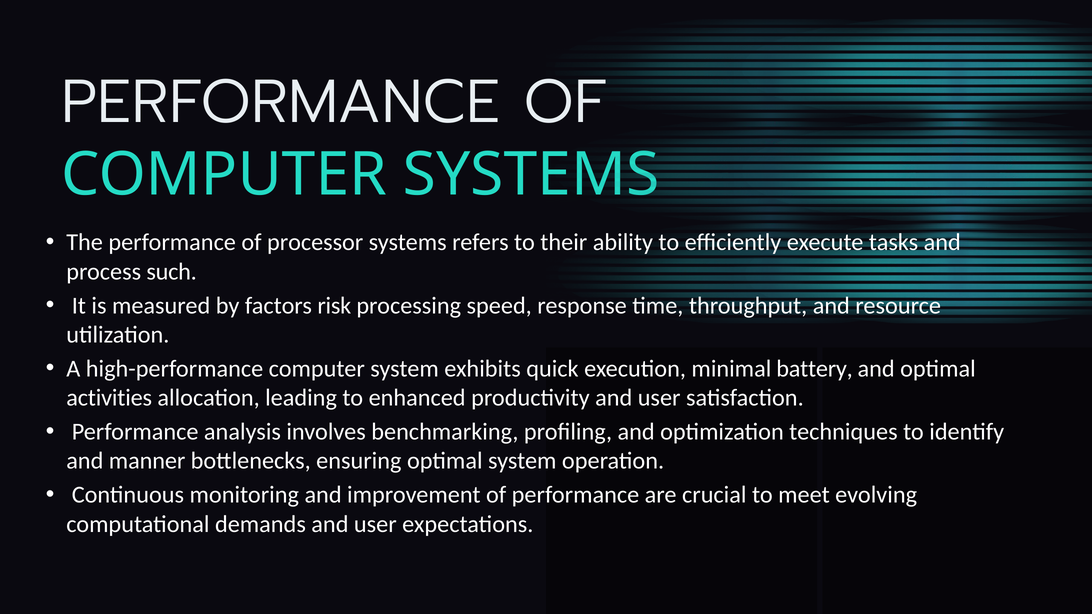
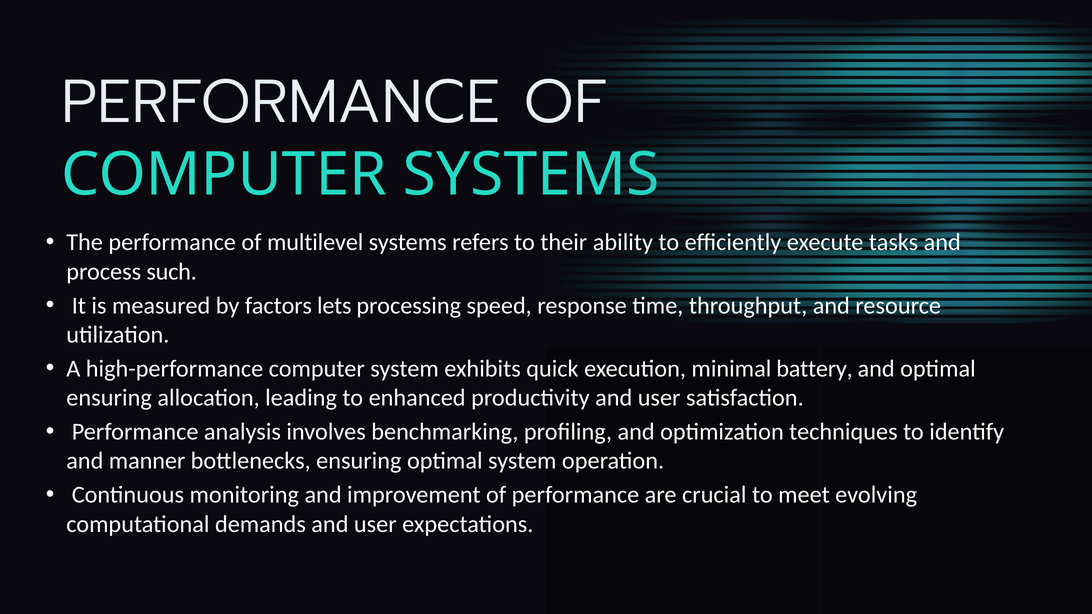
processor: processor -> multilevel (315, 243)
risk: risk -> lets (334, 306)
activities: activities -> ensuring (109, 398)
